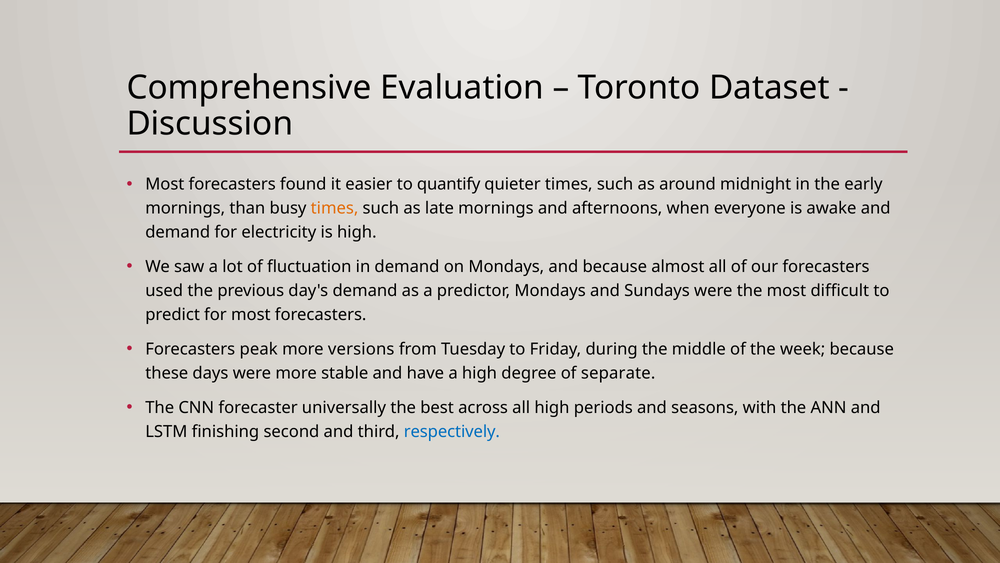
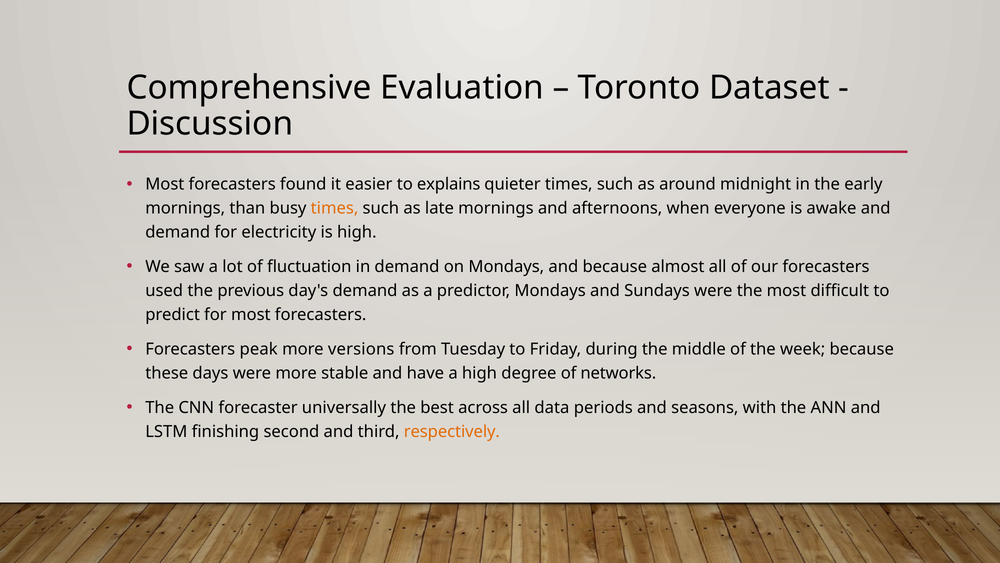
quantify: quantify -> explains (449, 184)
separate: separate -> networks (618, 373)
all high: high -> data (552, 407)
respectively colour: blue -> orange (452, 431)
